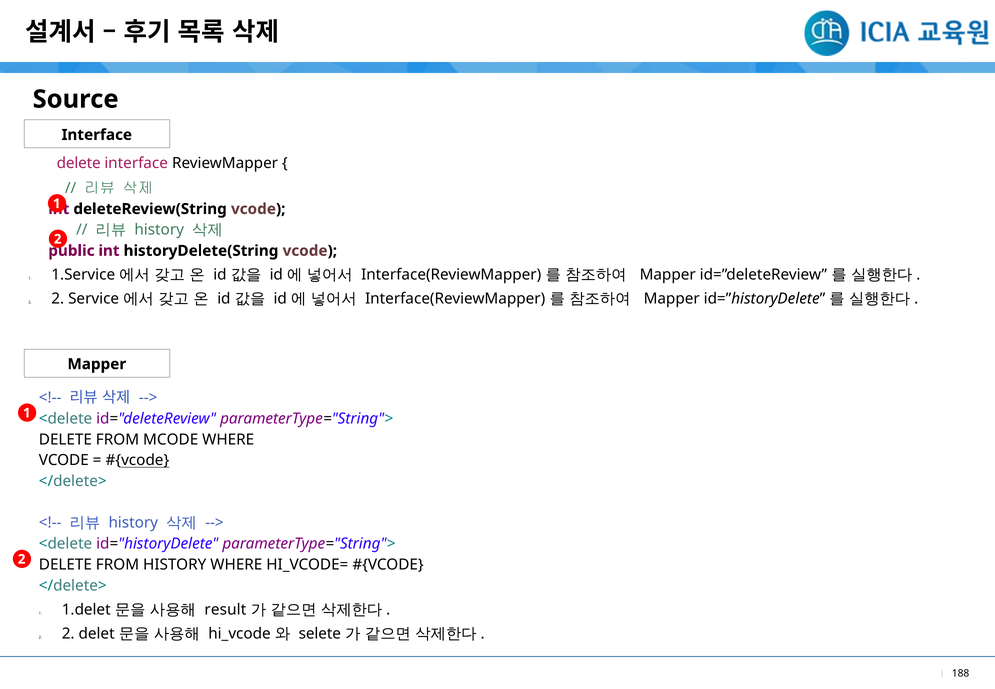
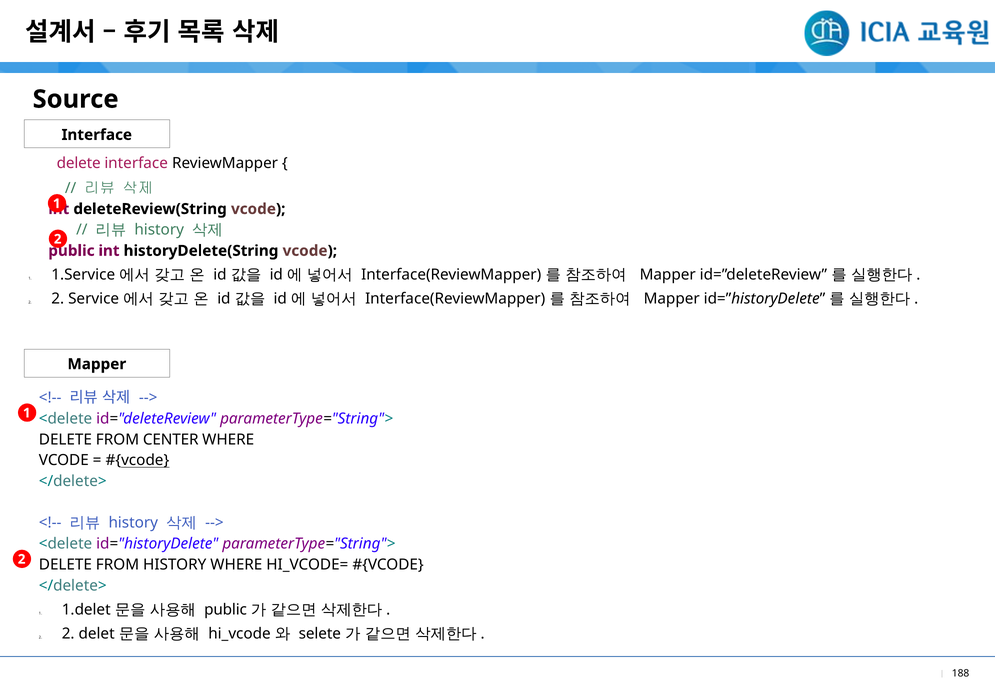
MCODE: MCODE -> CENTER (171, 439)
result: result -> public (226, 609)
